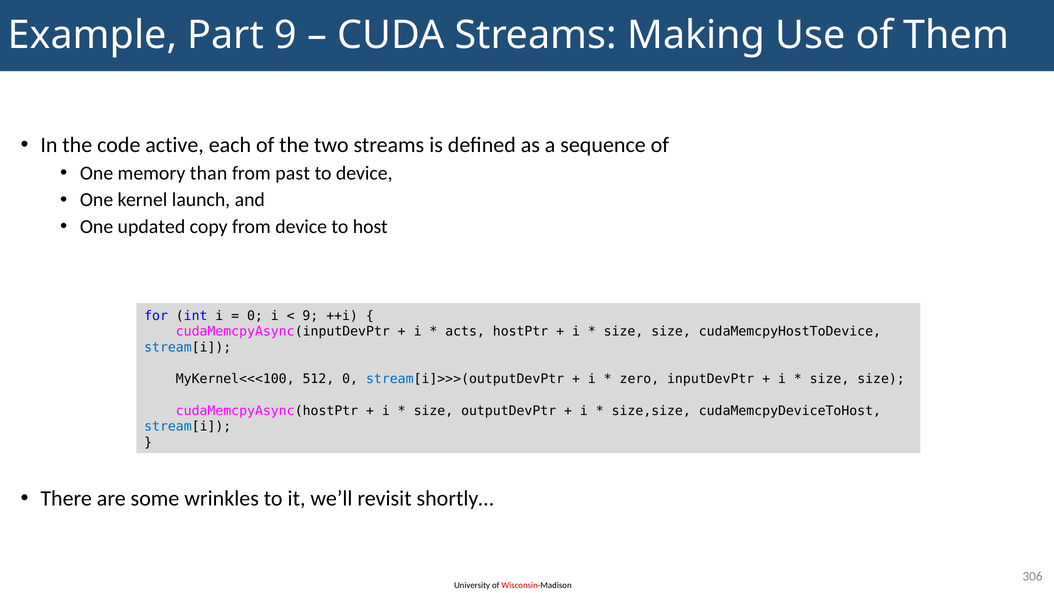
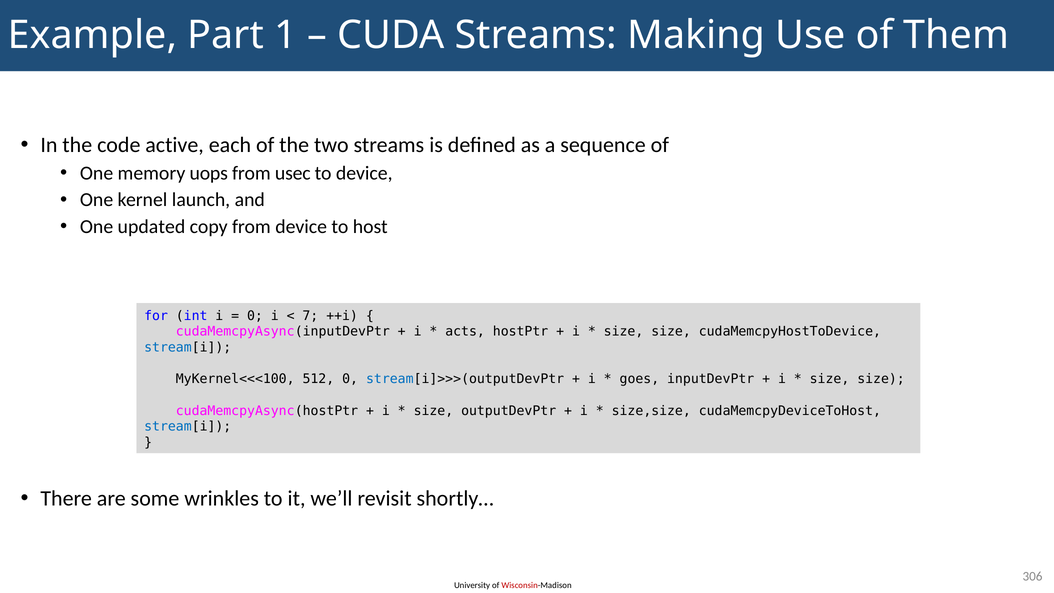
Part 9: 9 -> 1 (286, 35)
than: than -> uops (209, 173)
past: past -> usec (293, 173)
9: 9 -> 7 (310, 316)
zero: zero -> goes (639, 379)
